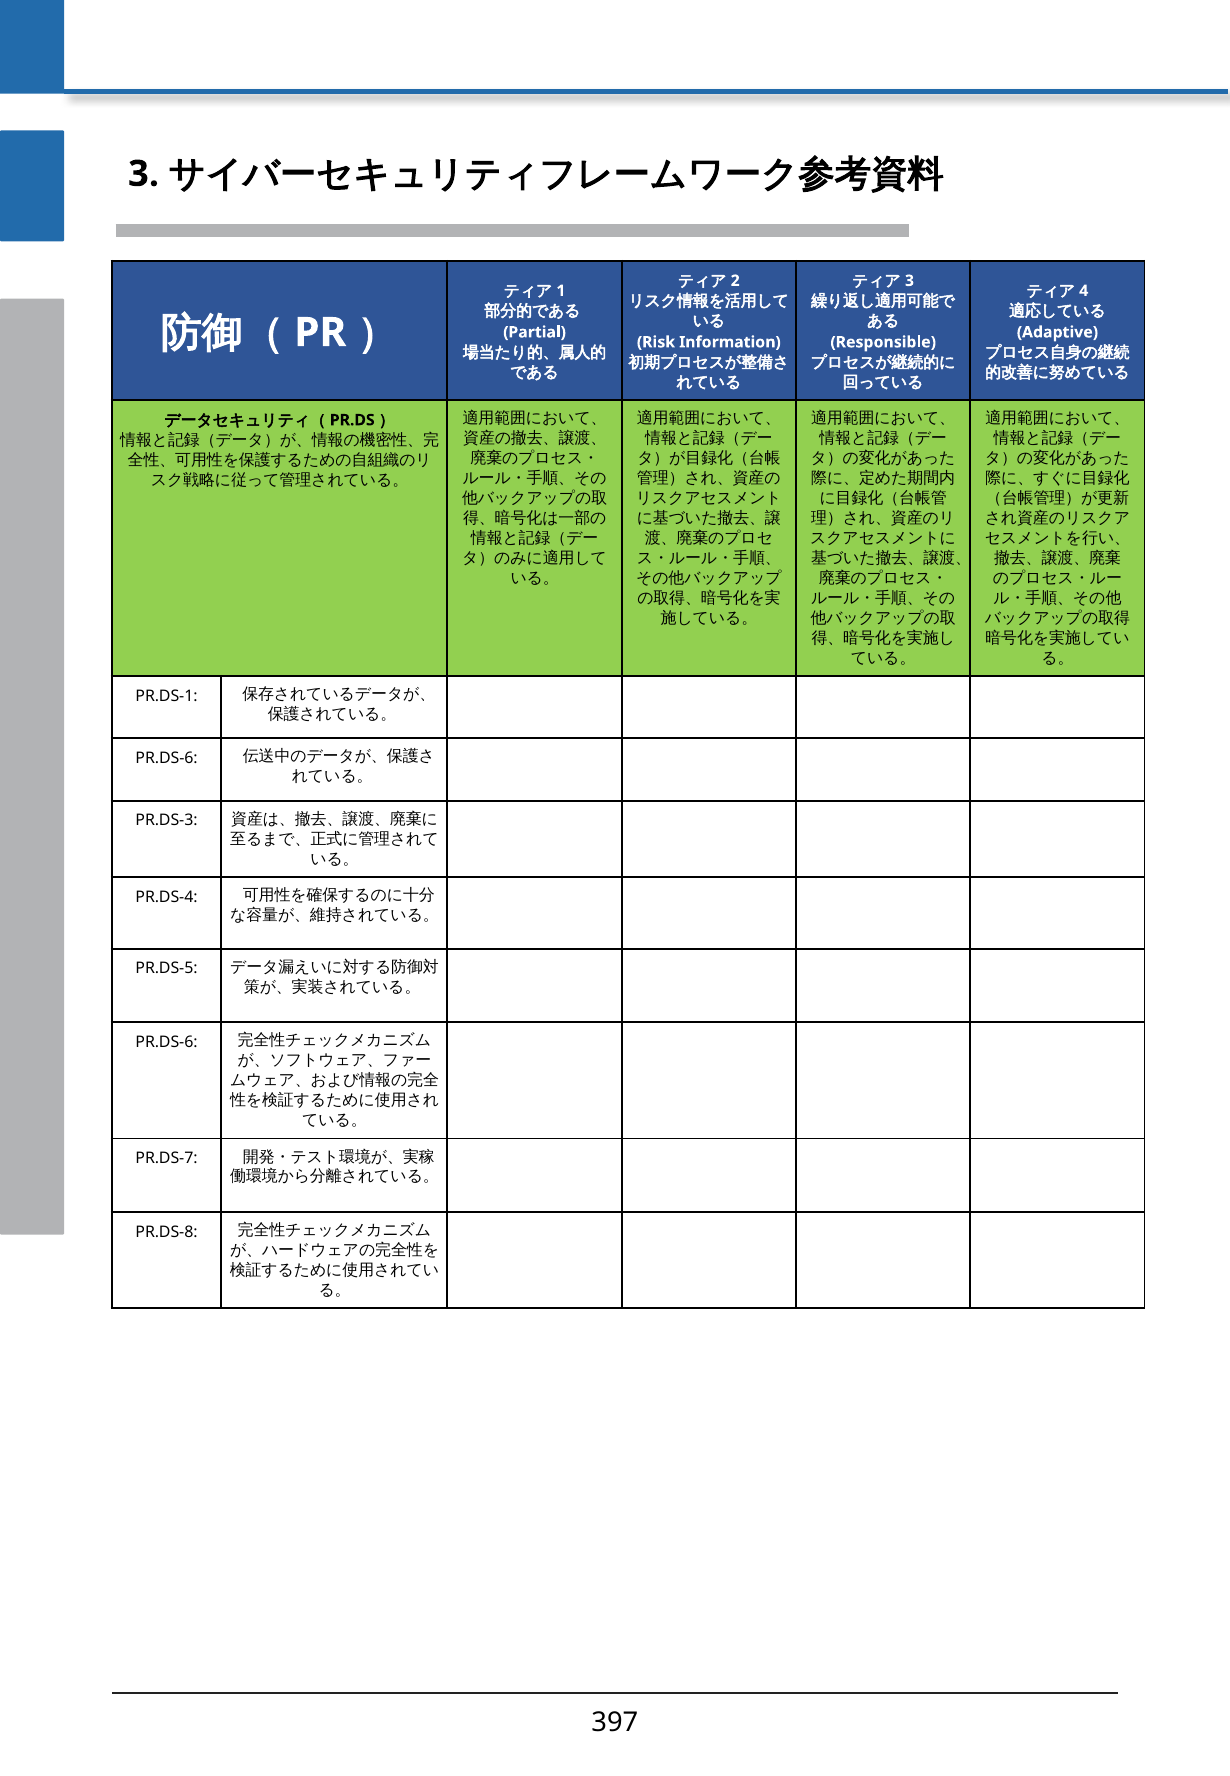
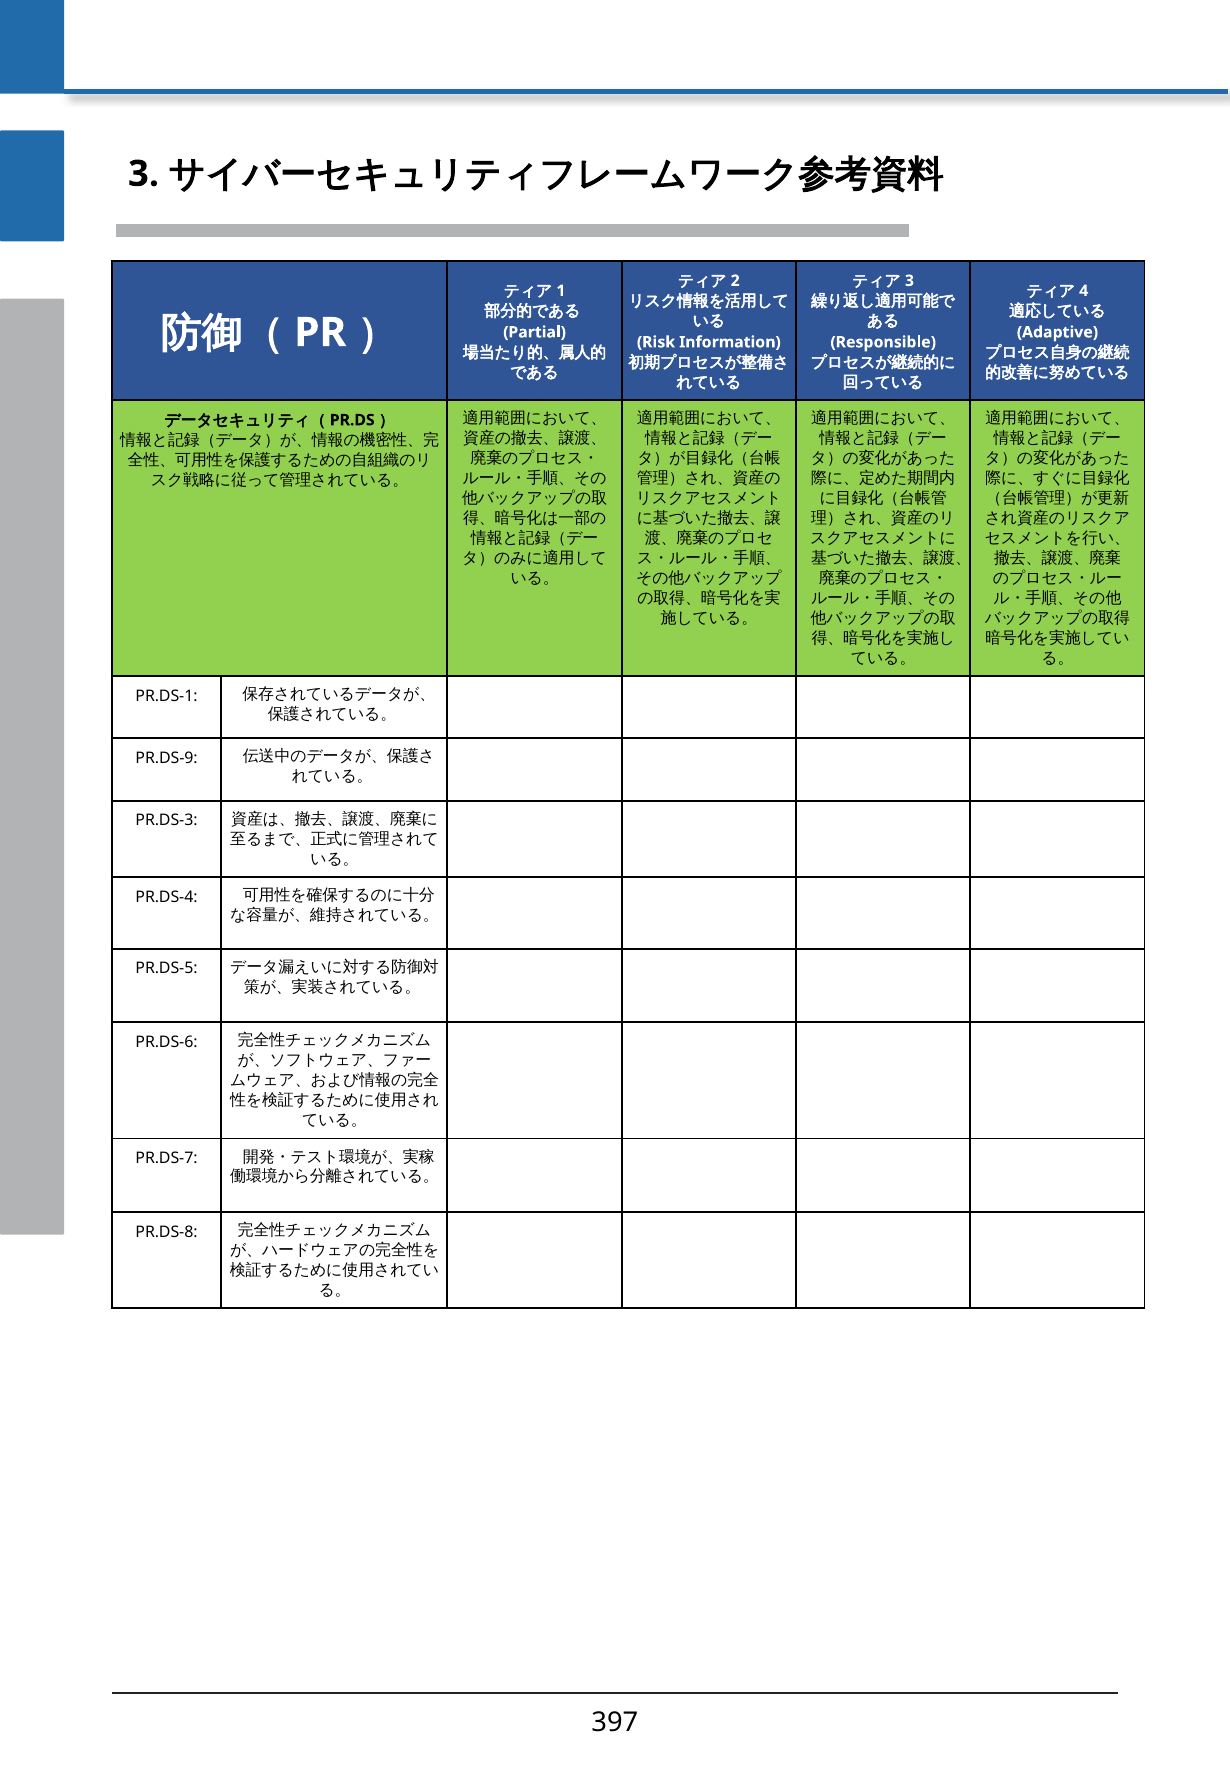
PR.DS-6: PR.DS-6 -> PR.DS-9 (167, 758)
